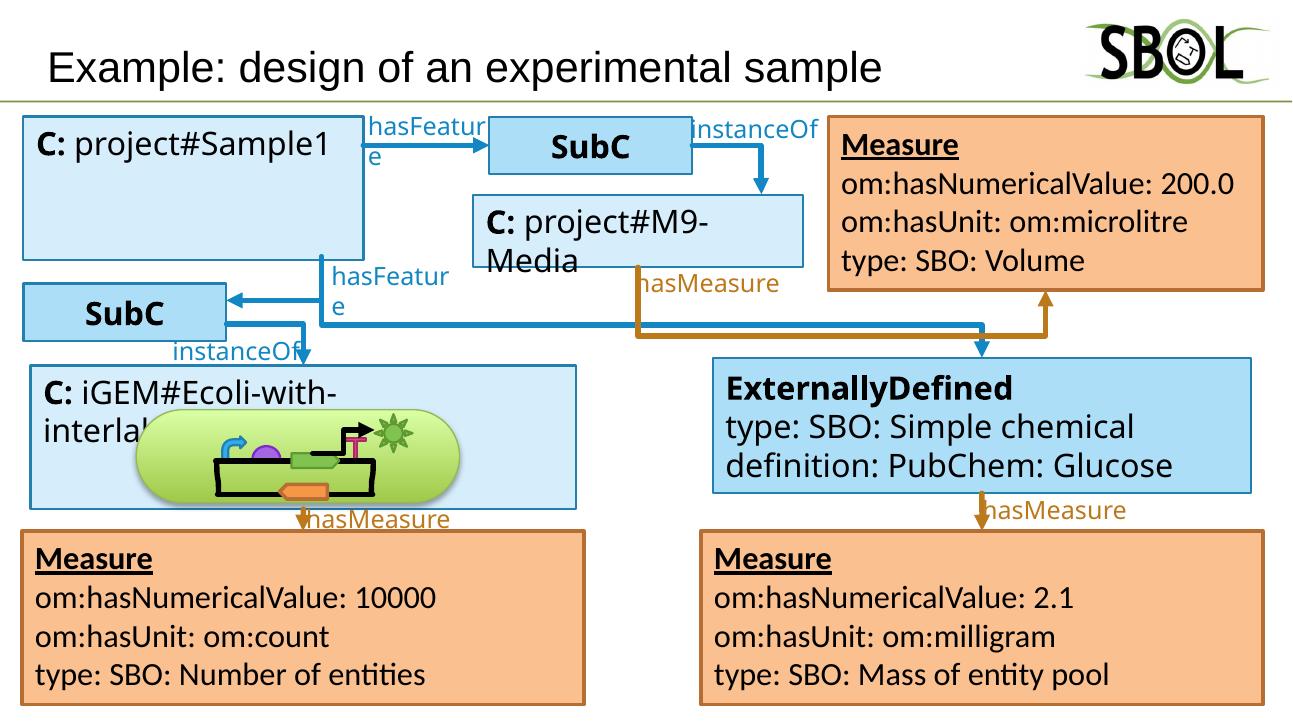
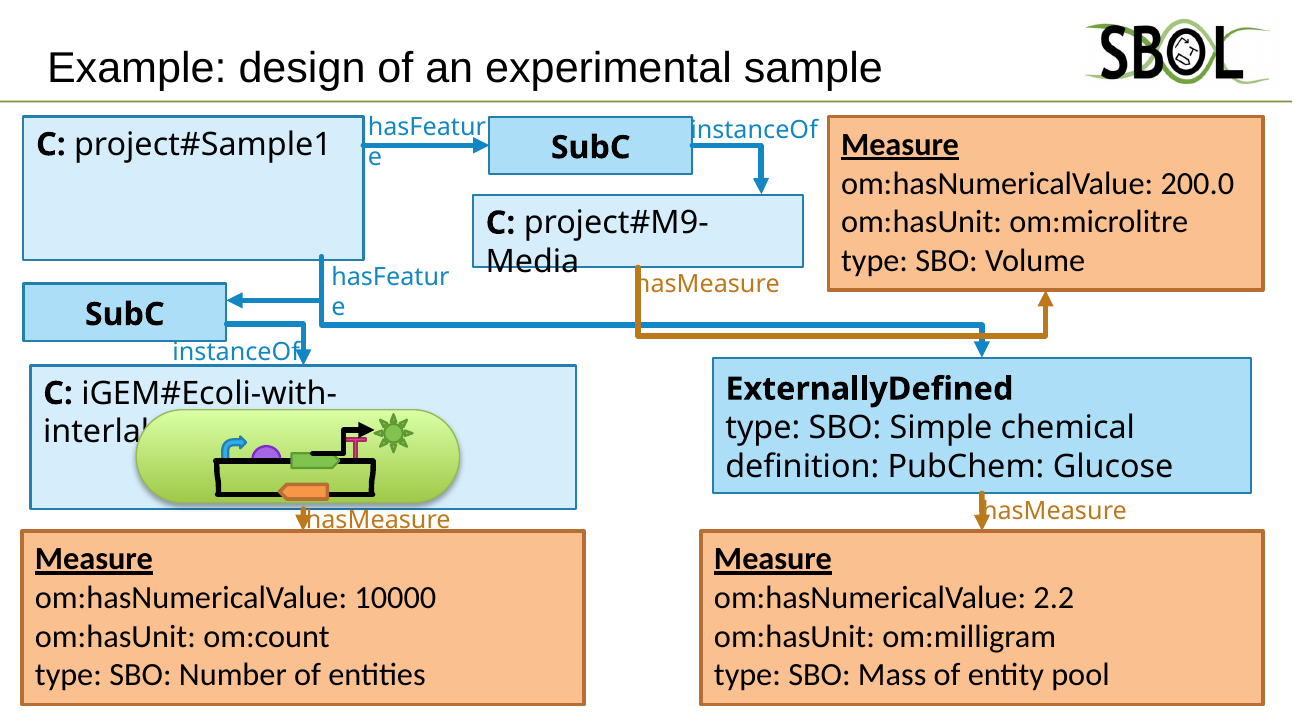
2.1: 2.1 -> 2.2 (1054, 598)
